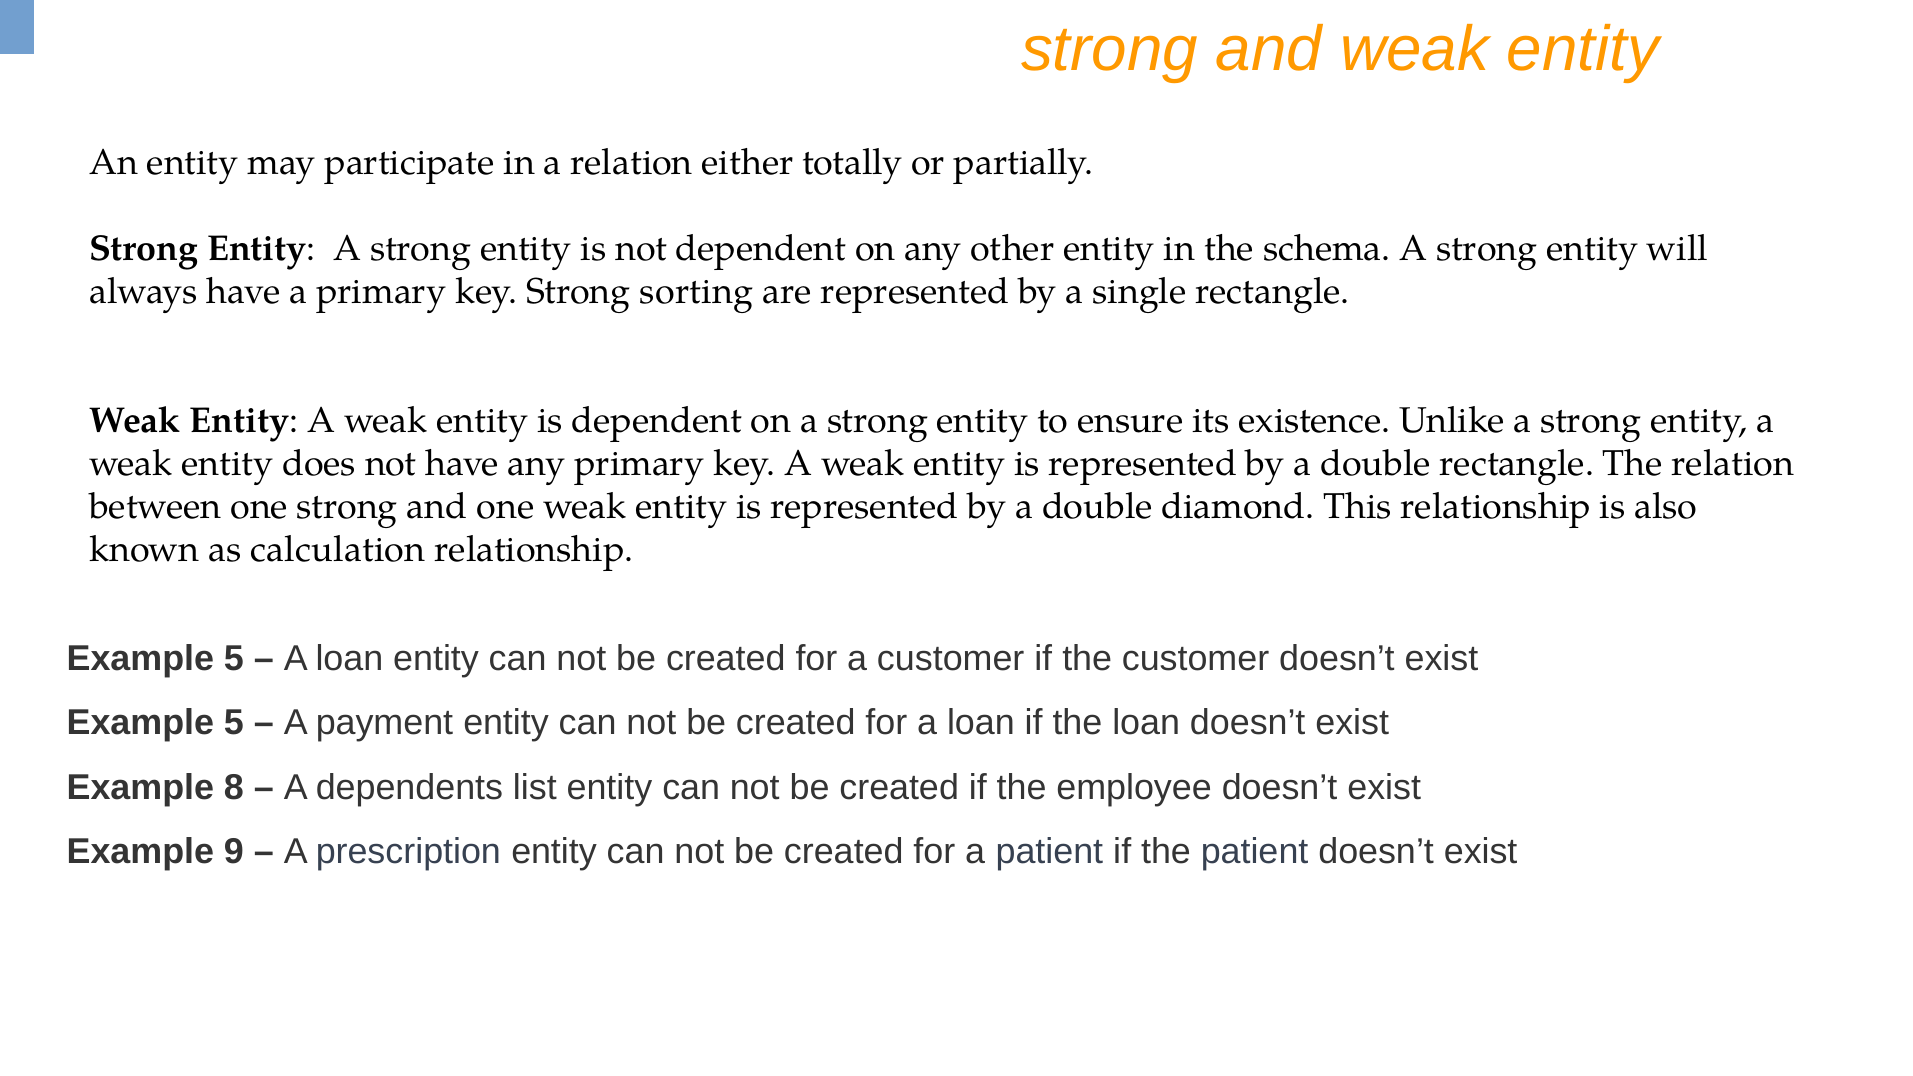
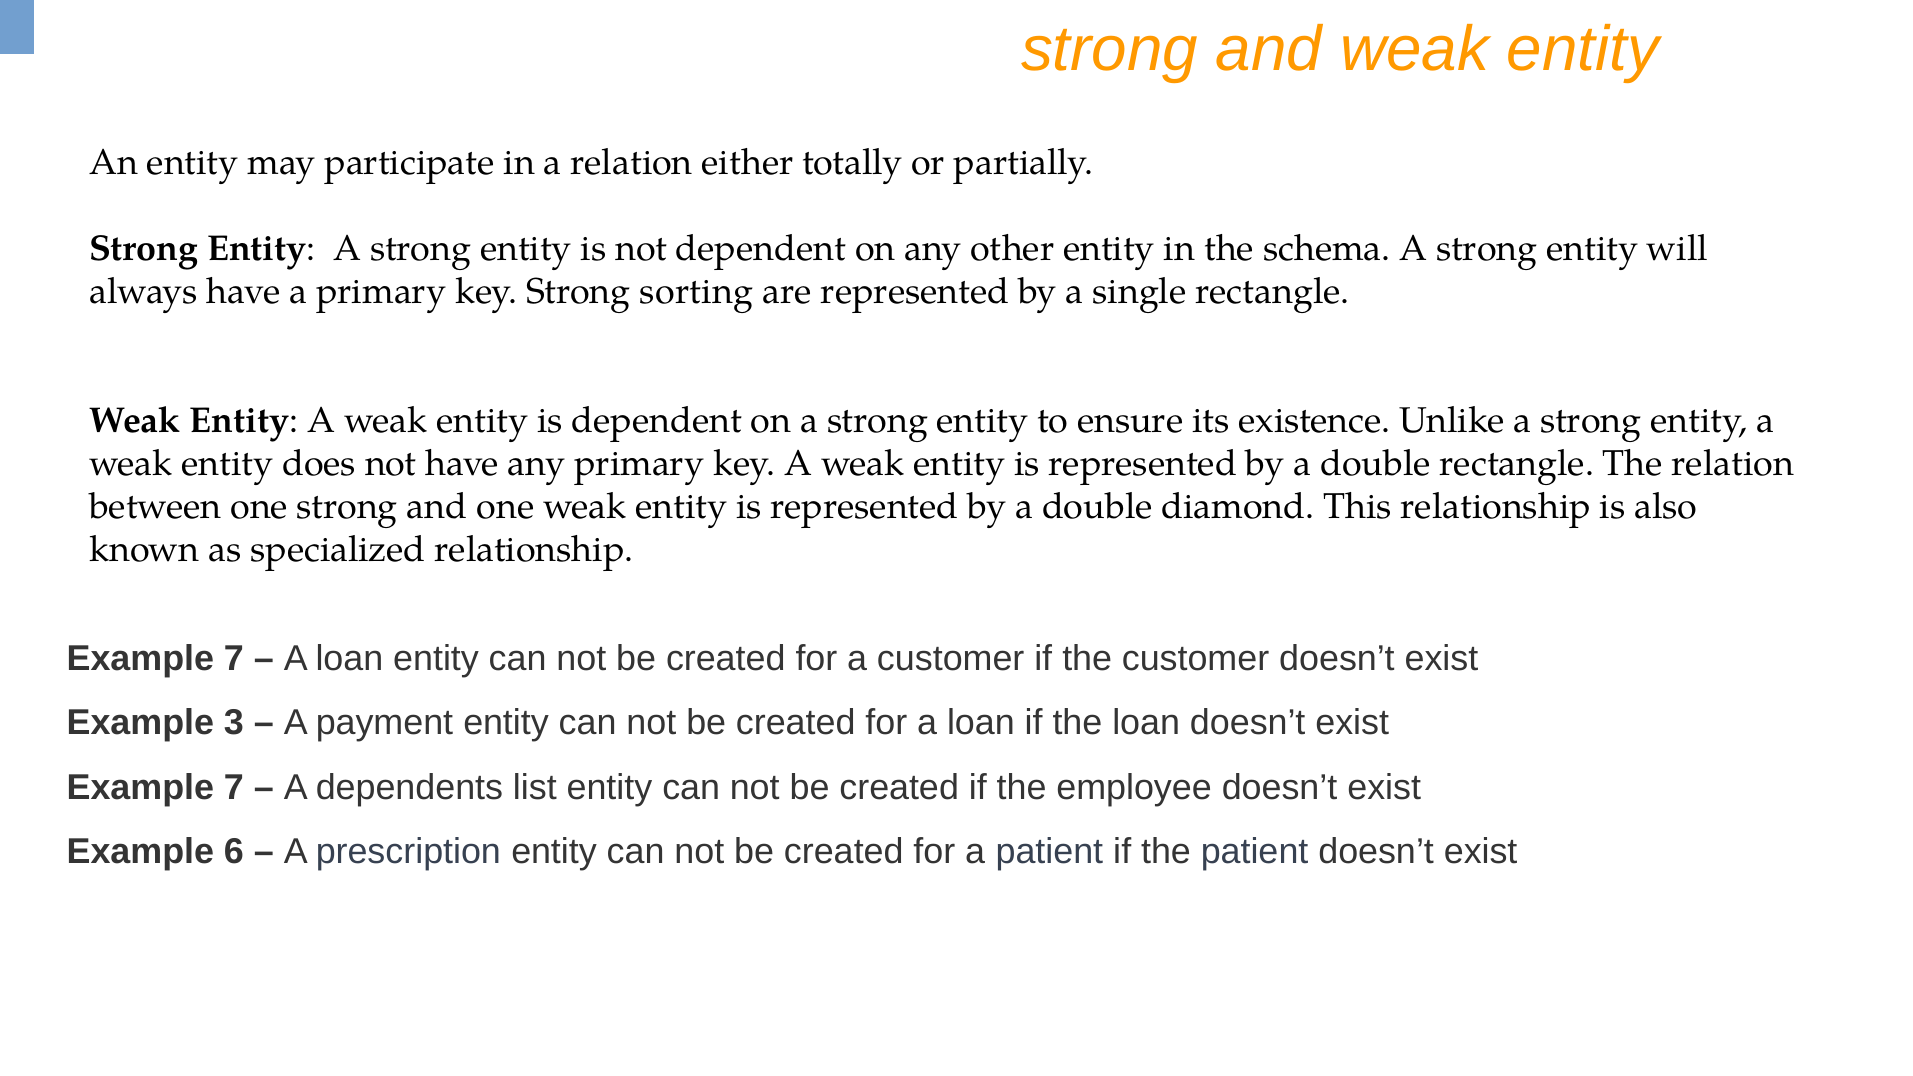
calculation: calculation -> specialized (338, 550)
5: 5 -> 7 (234, 658)
5: 5 -> 3 (234, 723)
8: 8 -> 7 (234, 787)
9: 9 -> 6 (234, 852)
